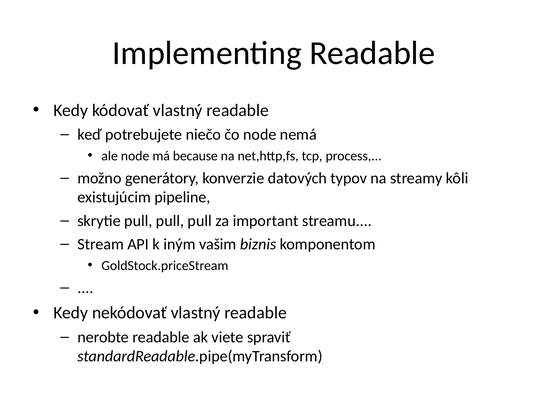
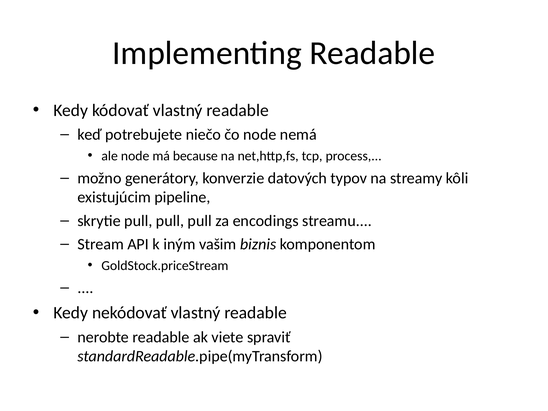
important: important -> encodings (266, 221)
